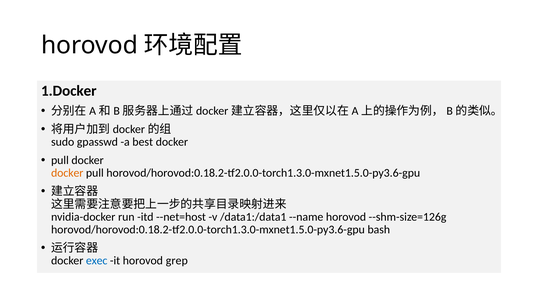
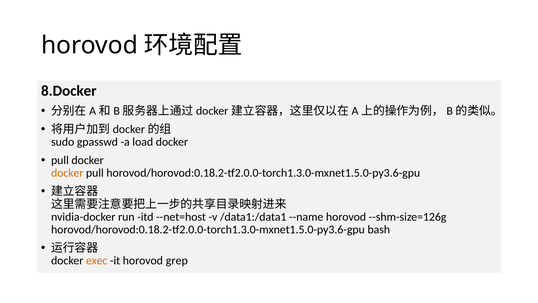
1.Docker: 1.Docker -> 8.Docker (69, 91)
best: best -> load (143, 142)
exec colour: blue -> orange (97, 260)
